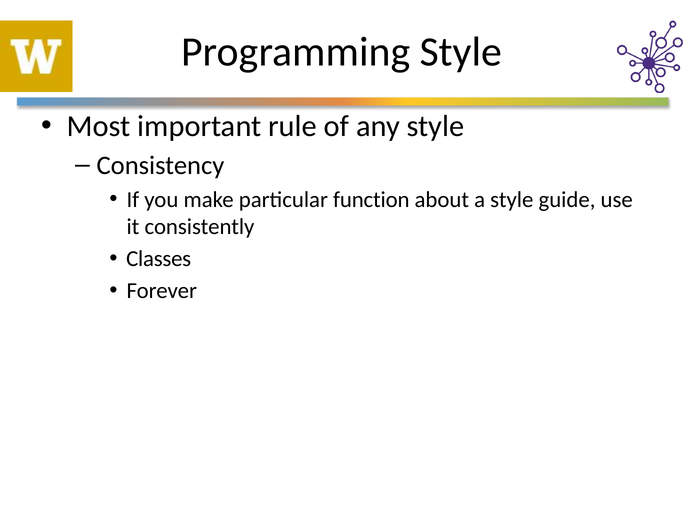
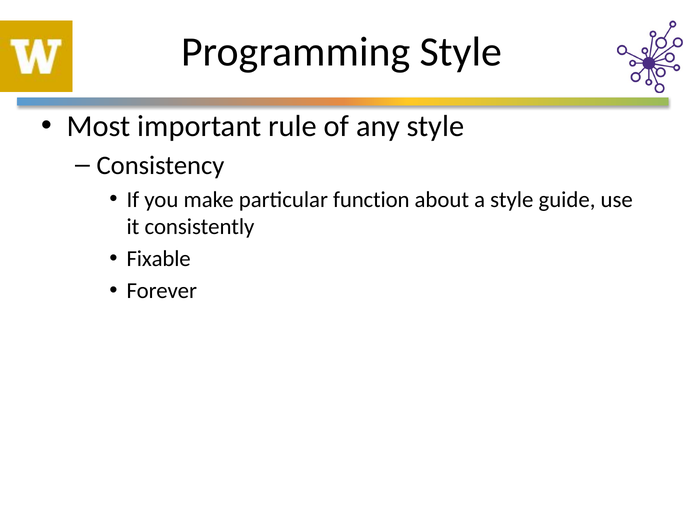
Classes: Classes -> Fixable (159, 259)
